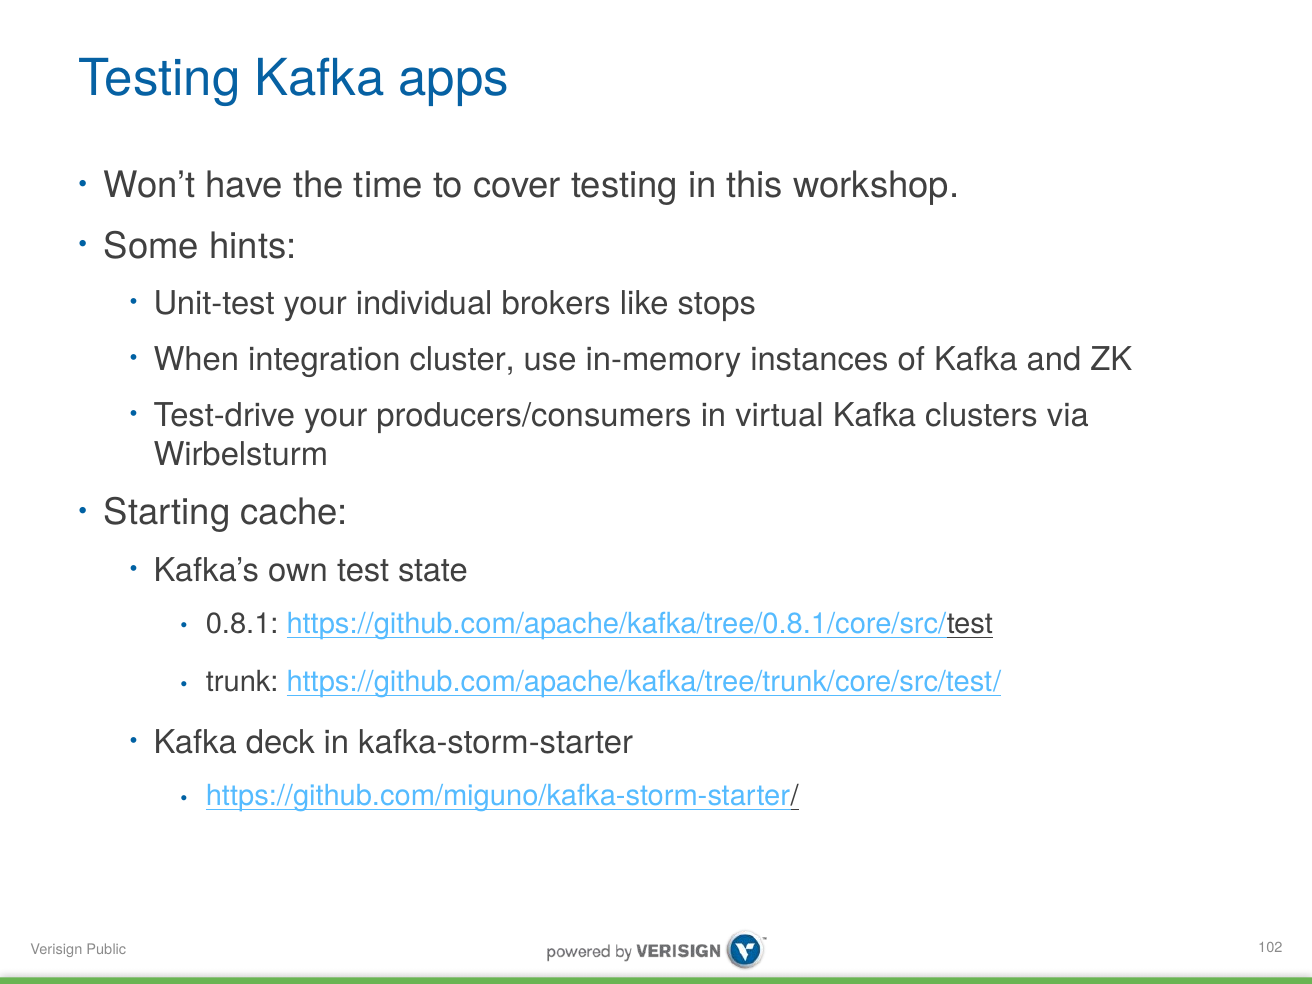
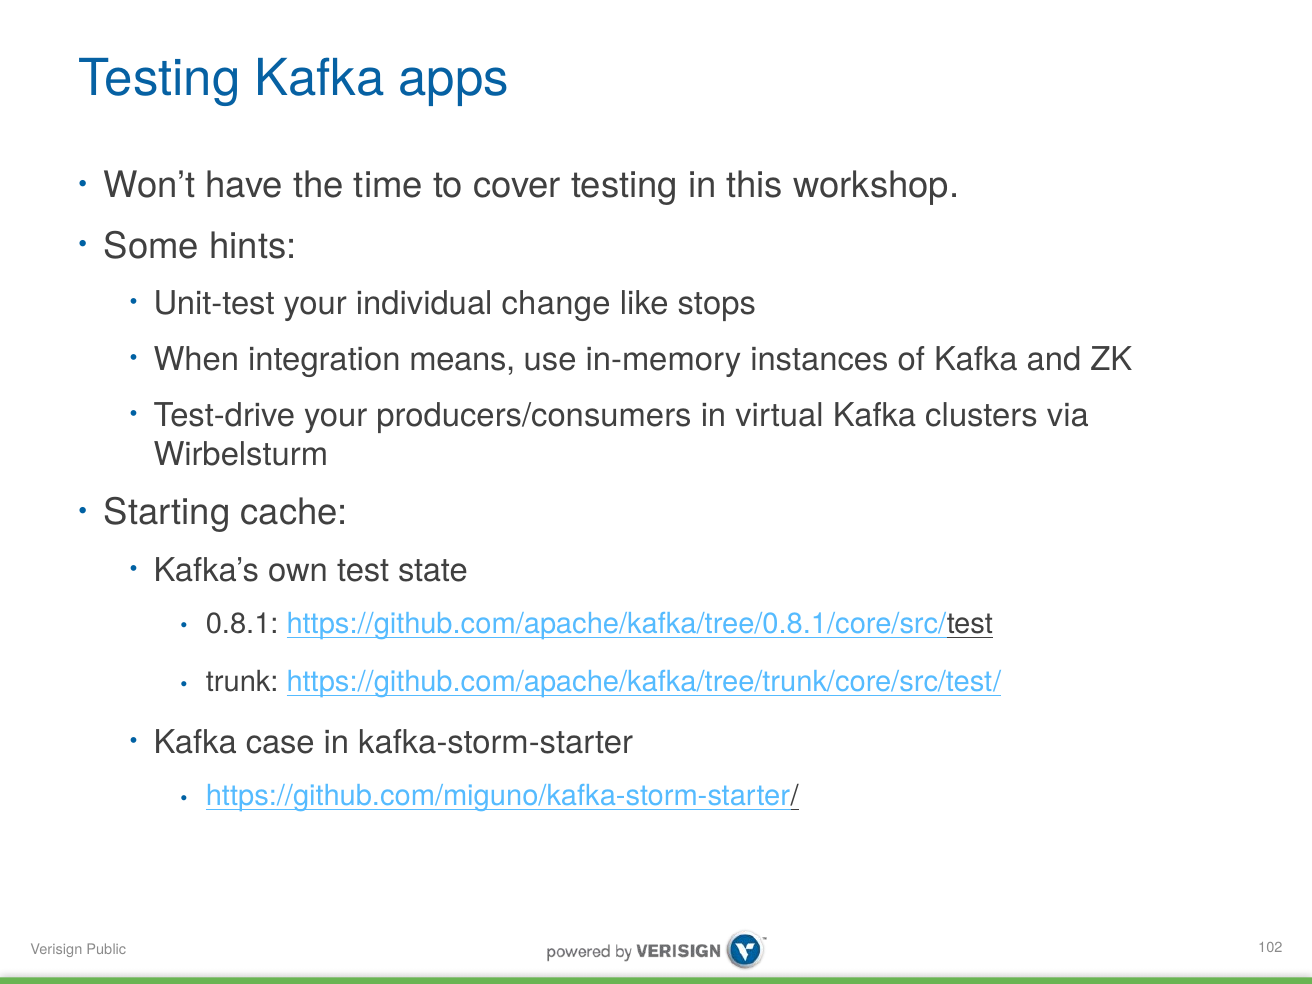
brokers: brokers -> change (556, 304)
cluster: cluster -> means (462, 359)
deck: deck -> case (280, 743)
